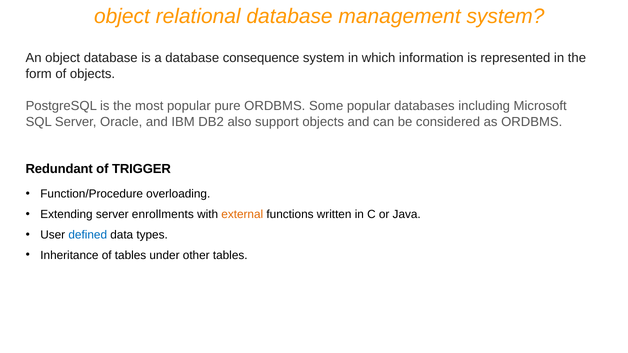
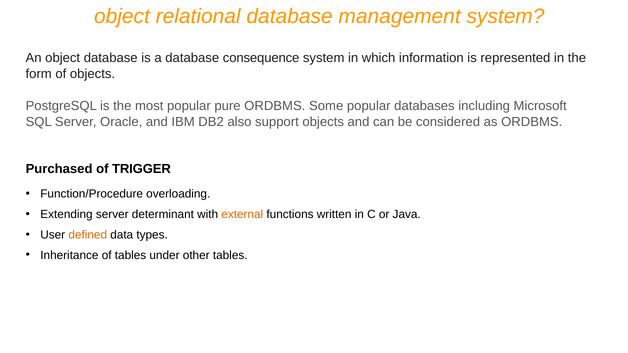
Redundant: Redundant -> Purchased (59, 169)
enrollments: enrollments -> determinant (163, 215)
defined colour: blue -> orange (88, 235)
